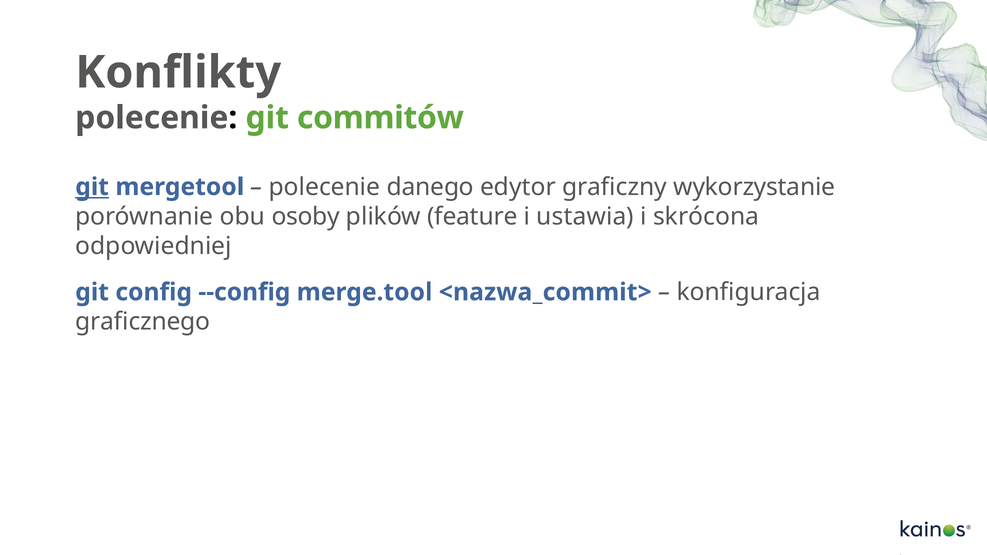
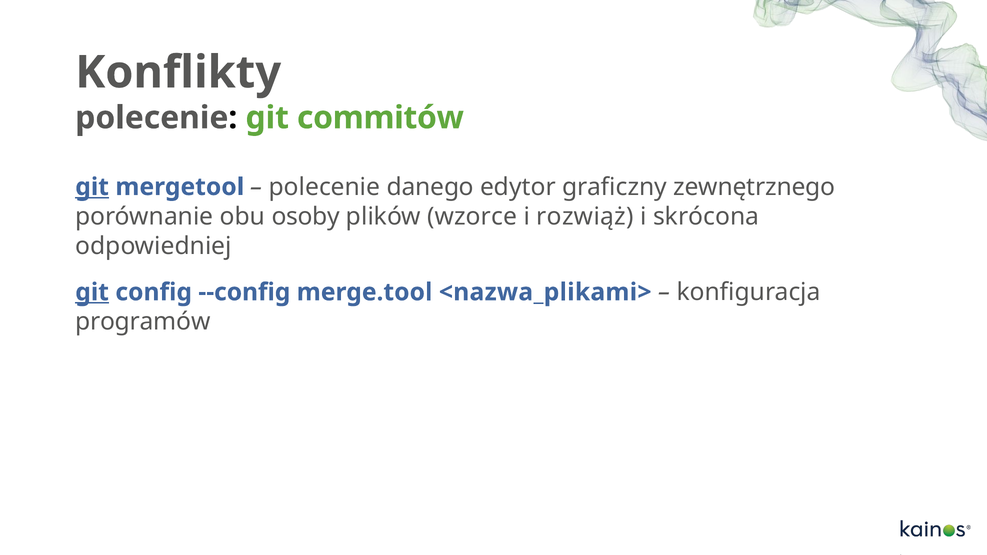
wykorzystanie: wykorzystanie -> zewnętrznego (754, 187)
feature: feature -> wzorce (472, 217)
ustawia: ustawia -> rozwiąż (585, 217)
git underline: none -> present (92, 292)
<nazwa_commit>: <nazwa_commit> -> <nazwa_plikami> (545, 292)
graficznego: graficznego -> programów (143, 322)
